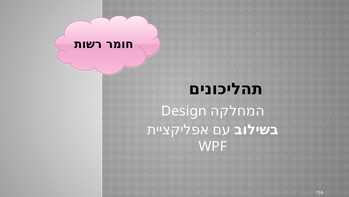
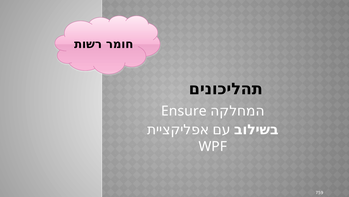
Design: Design -> Ensure (184, 111)
